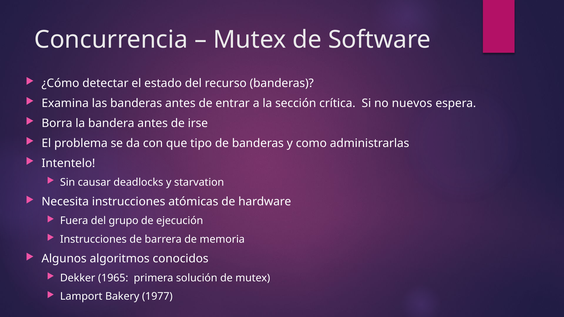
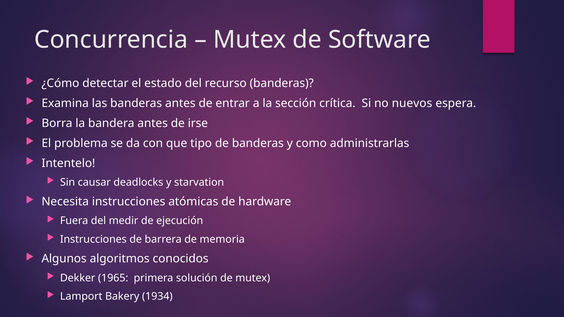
grupo: grupo -> medir (124, 221)
1977: 1977 -> 1934 (157, 297)
